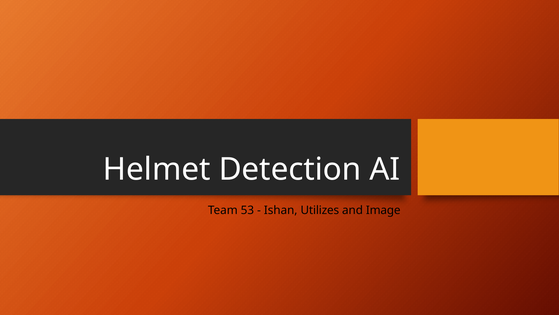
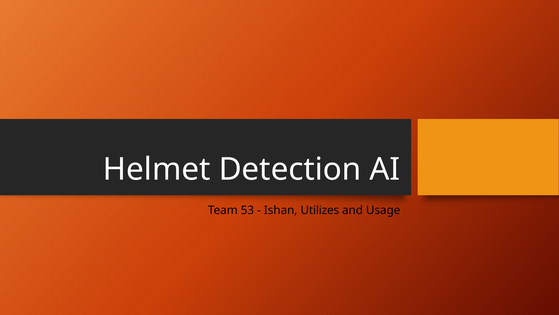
Image: Image -> Usage (383, 210)
